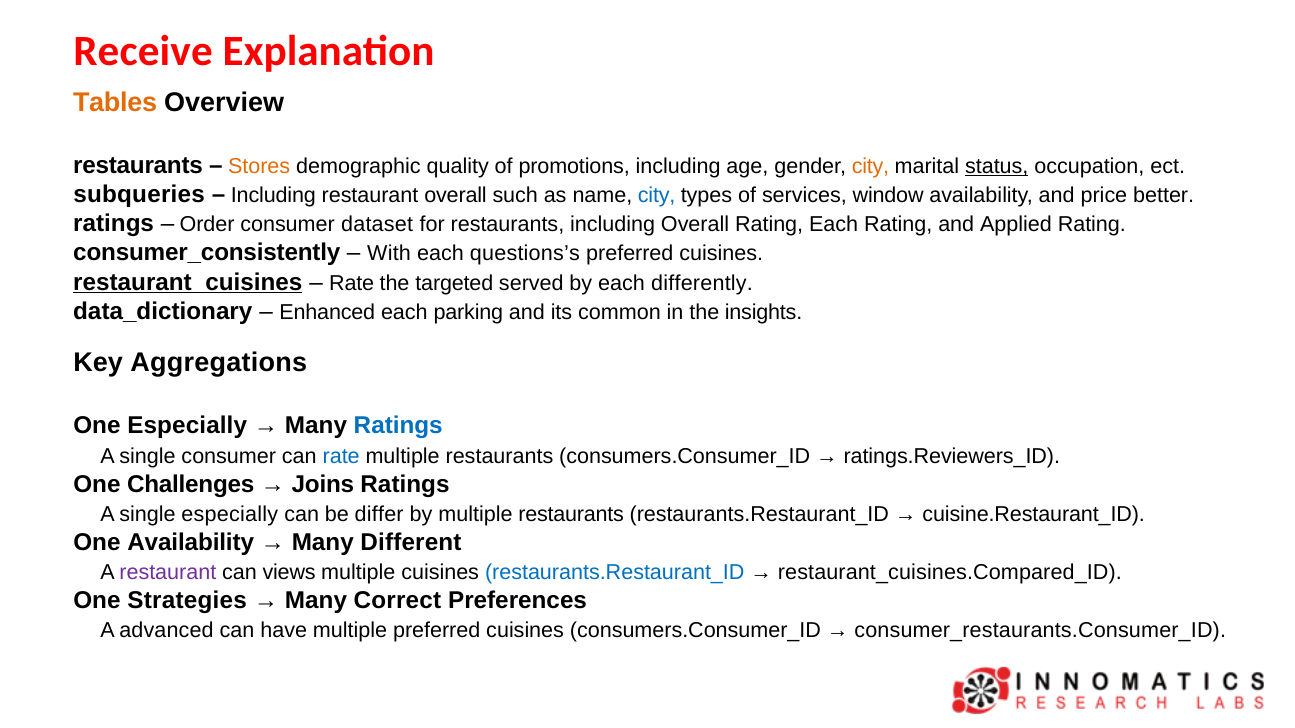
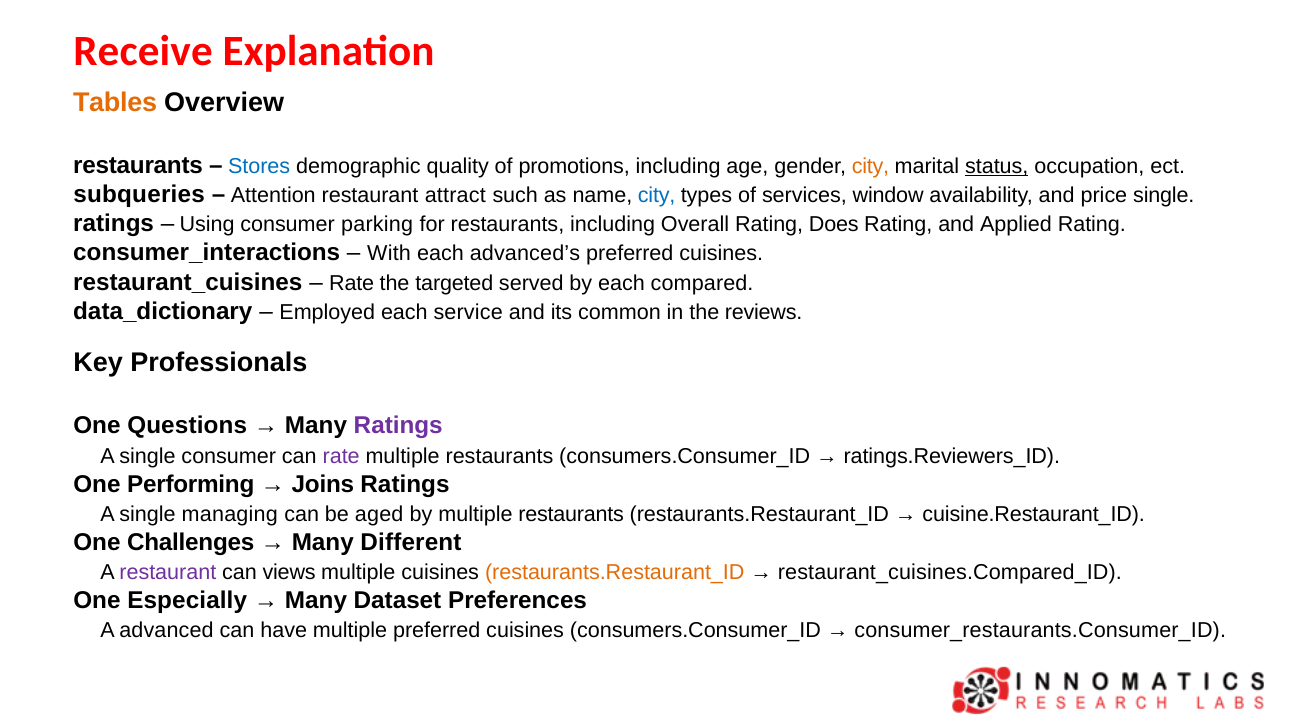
Stores colour: orange -> blue (259, 167)
Including: Including -> Attention (273, 196)
restaurant overall: overall -> attract (455, 196)
price better: better -> single (1164, 196)
Order: Order -> Using (207, 225)
dataset: dataset -> parking (377, 225)
Rating Each: Each -> Does (834, 225)
consumer_consistently: consumer_consistently -> consumer_interactions (207, 253)
questions’s: questions’s -> advanced’s (525, 254)
restaurant_cuisines underline: present -> none (188, 282)
differently: differently -> compared (702, 283)
Enhanced: Enhanced -> Employed (327, 312)
parking: parking -> service (468, 312)
insights: insights -> reviews (764, 312)
Aggregations: Aggregations -> Professionals (219, 363)
One Especially: Especially -> Questions (187, 426)
Ratings colour: blue -> purple (398, 426)
rate colour: blue -> purple (341, 456)
Challenges: Challenges -> Performing (191, 484)
single especially: especially -> managing (230, 514)
differ: differ -> aged (379, 514)
One Availability: Availability -> Challenges (191, 543)
restaurants.Restaurant_ID colour: blue -> orange (615, 573)
Strategies: Strategies -> Especially (187, 601)
Correct: Correct -> Dataset (398, 601)
